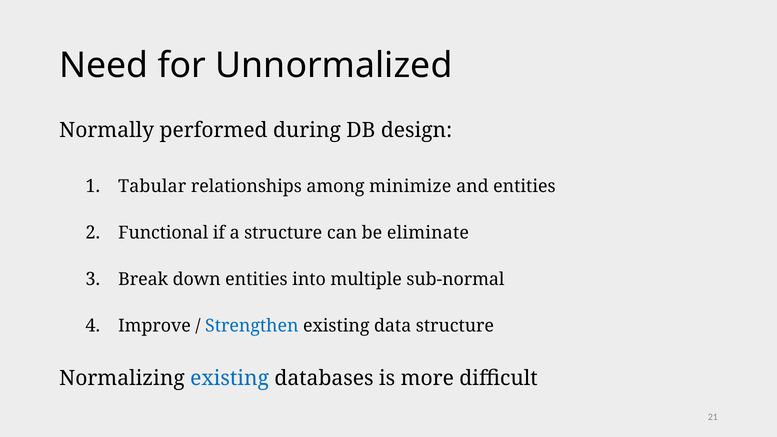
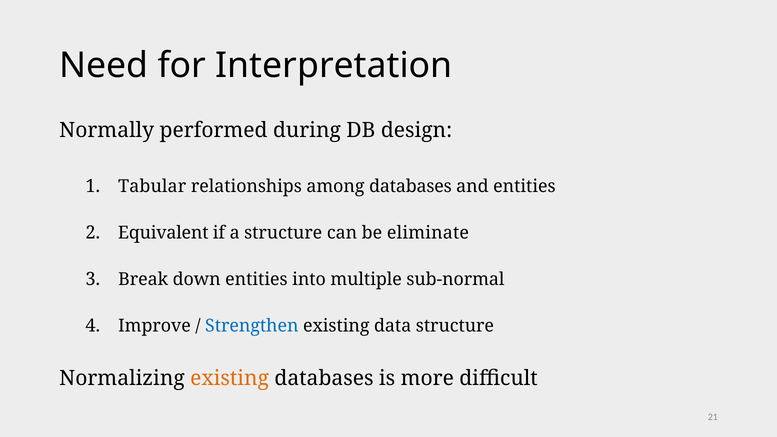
Unnormalized: Unnormalized -> Interpretation (334, 65)
among minimize: minimize -> databases (410, 186)
Functional: Functional -> Equivalent (163, 233)
existing colour: blue -> orange (230, 378)
